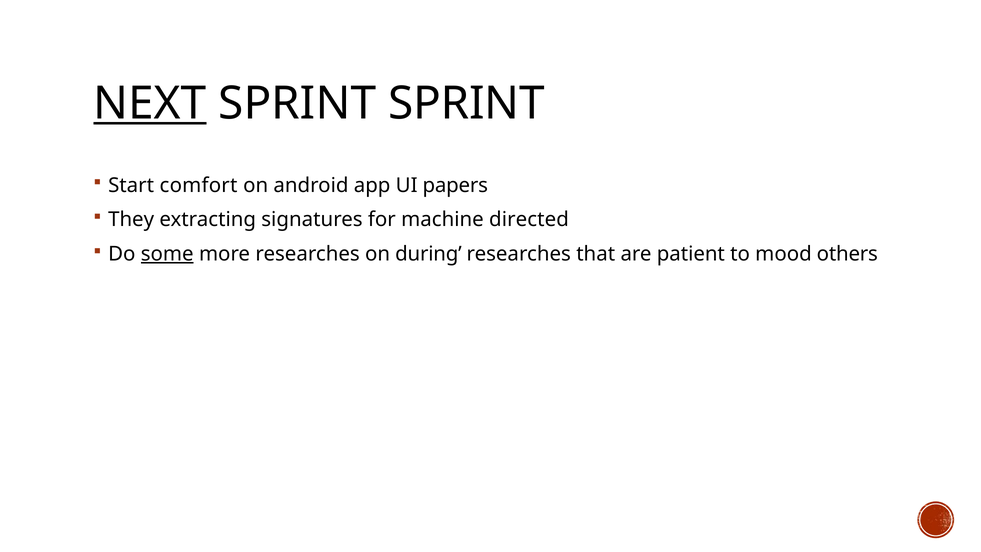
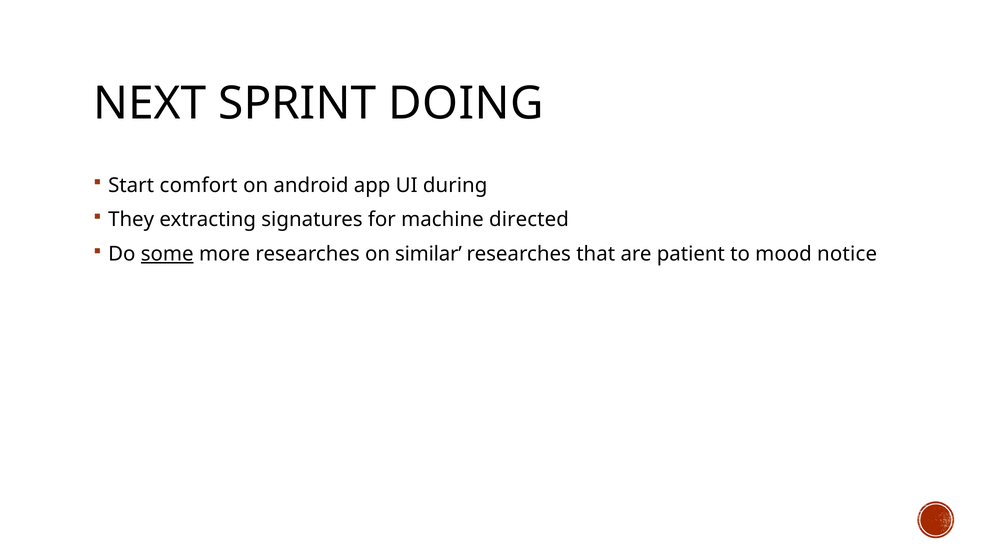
NEXT underline: present -> none (150, 103)
SPRINT SPRINT: SPRINT -> DOING (466, 103)
papers: papers -> during (455, 185)
during: during -> similar (428, 254)
others: others -> notice (847, 254)
